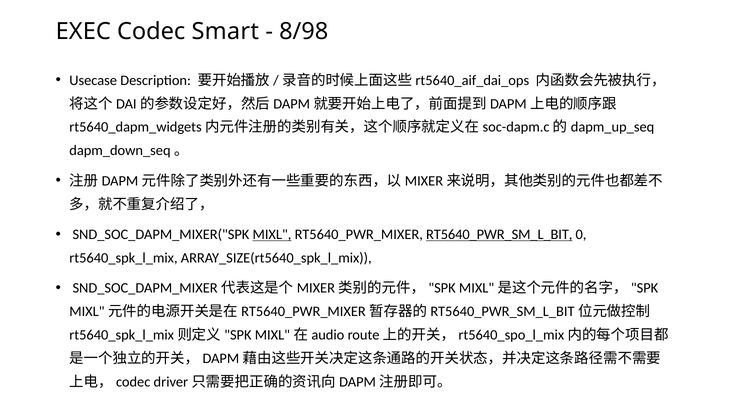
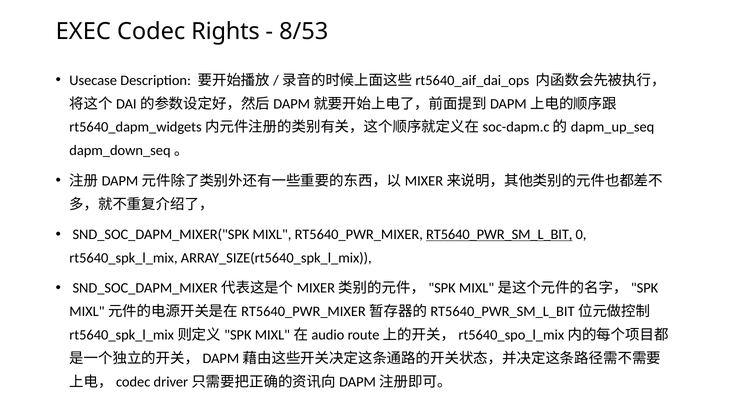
Smart: Smart -> Rights (225, 31)
8/98: 8/98 -> 8/53 (304, 31)
MIXL underline: present -> none (272, 234)
